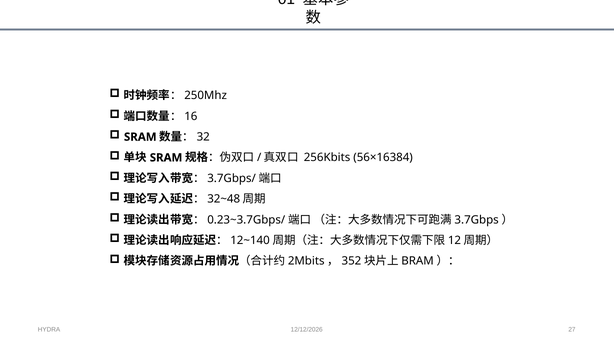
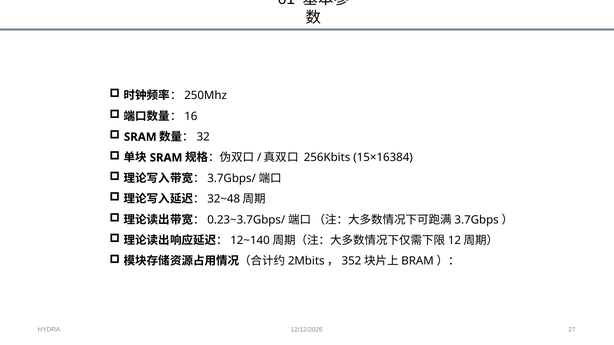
56×16384: 56×16384 -> 15×16384 (383, 158)
